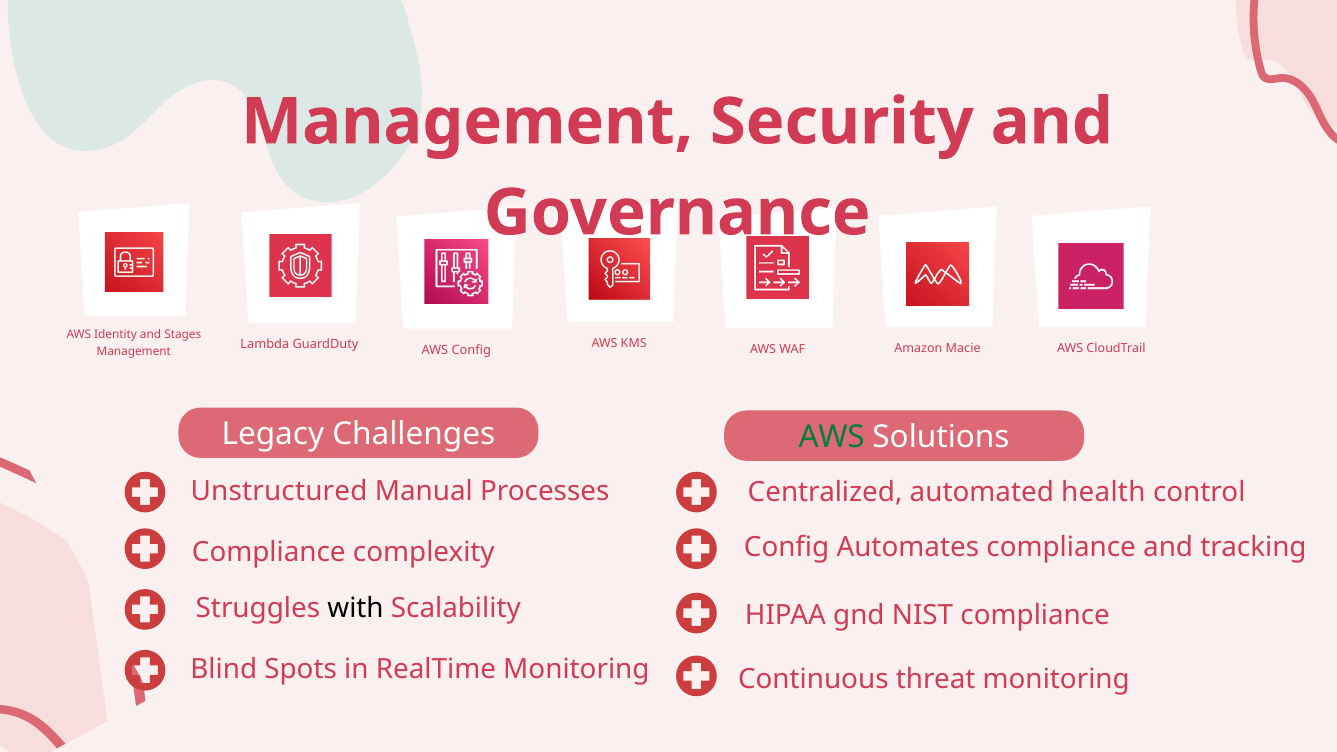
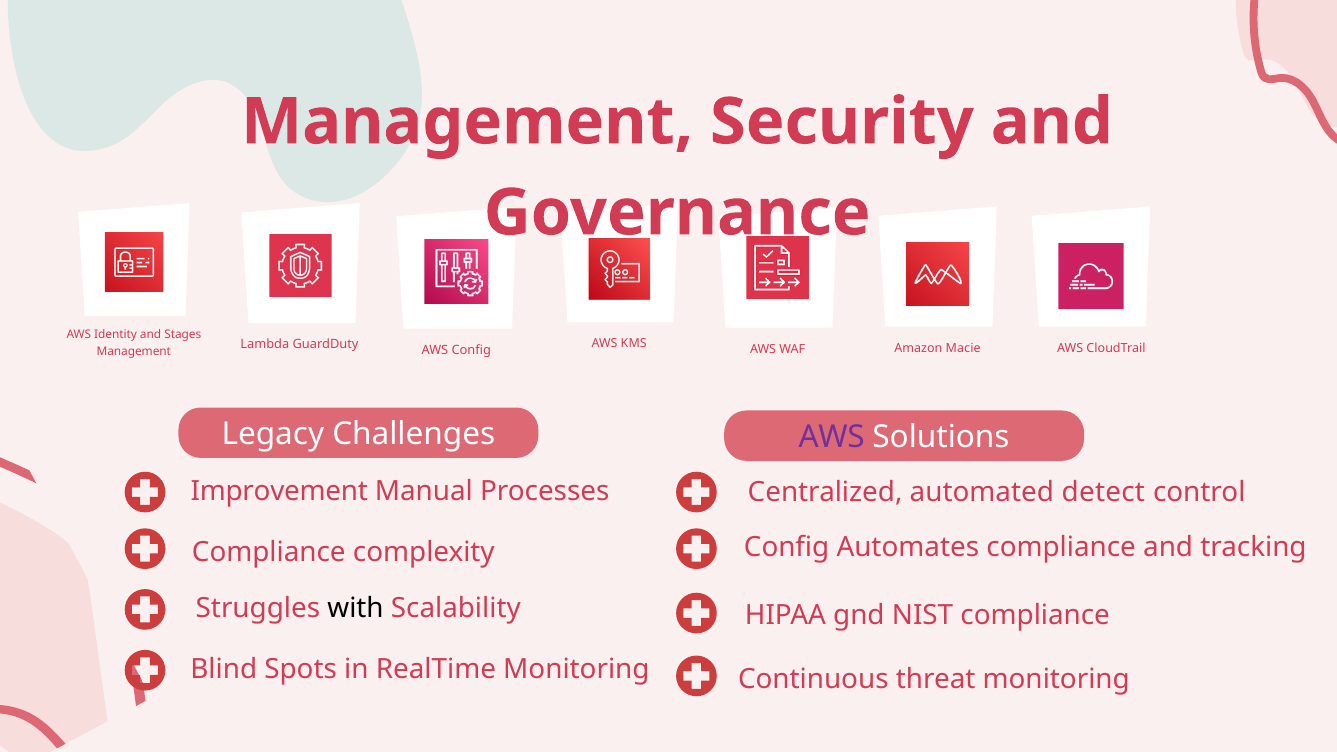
AWS colour: green -> purple (832, 437)
Unstructured: Unstructured -> Improvement (279, 491)
health: health -> detect (1103, 492)
